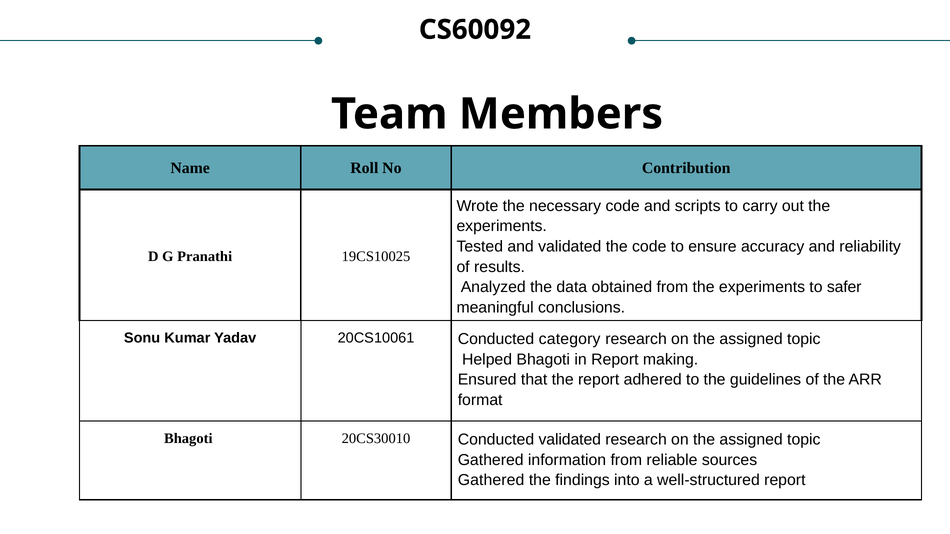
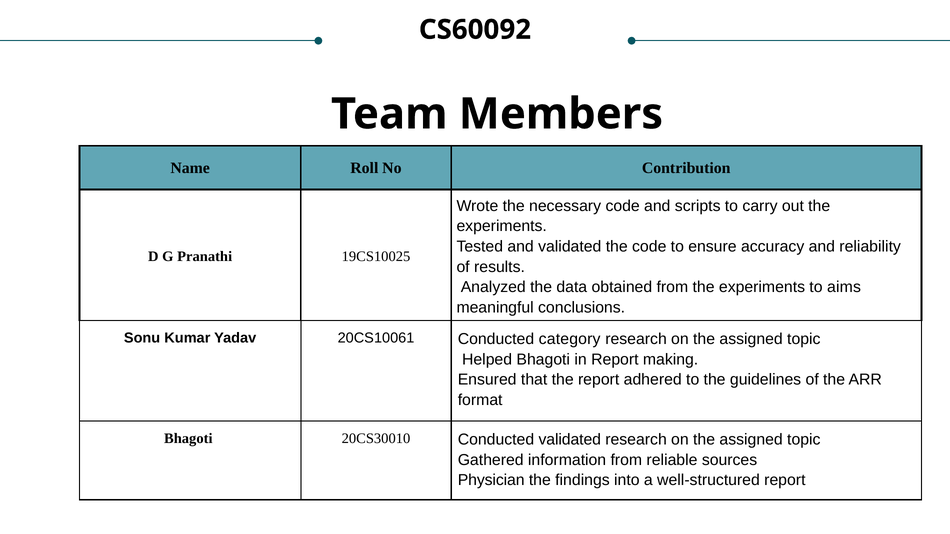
safer: safer -> aims (844, 287)
Gathered: Gathered -> Physician (491, 481)
